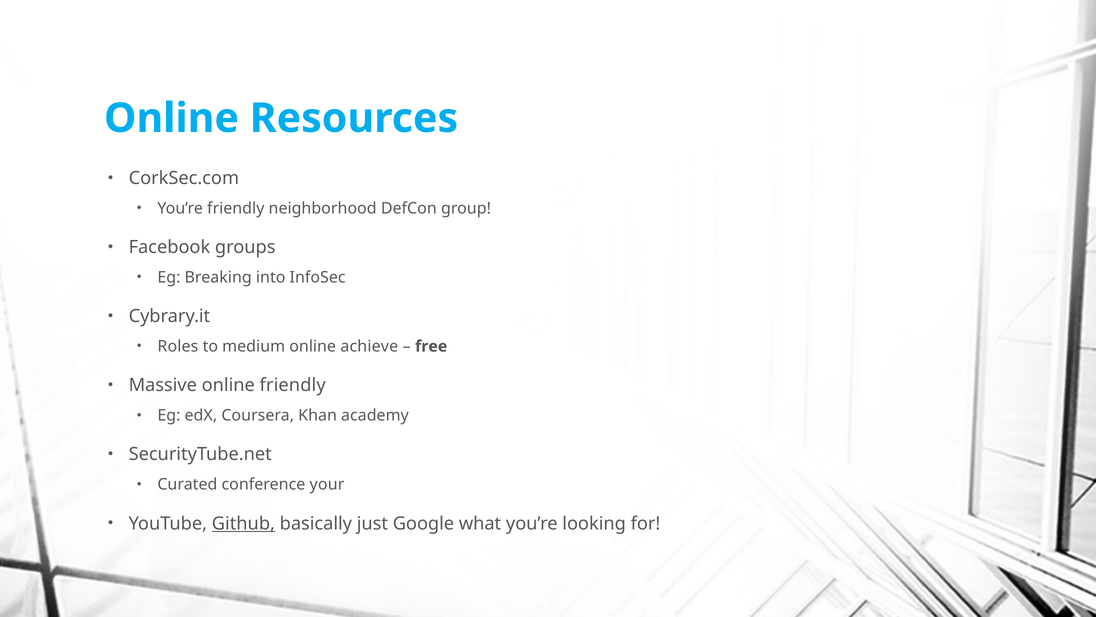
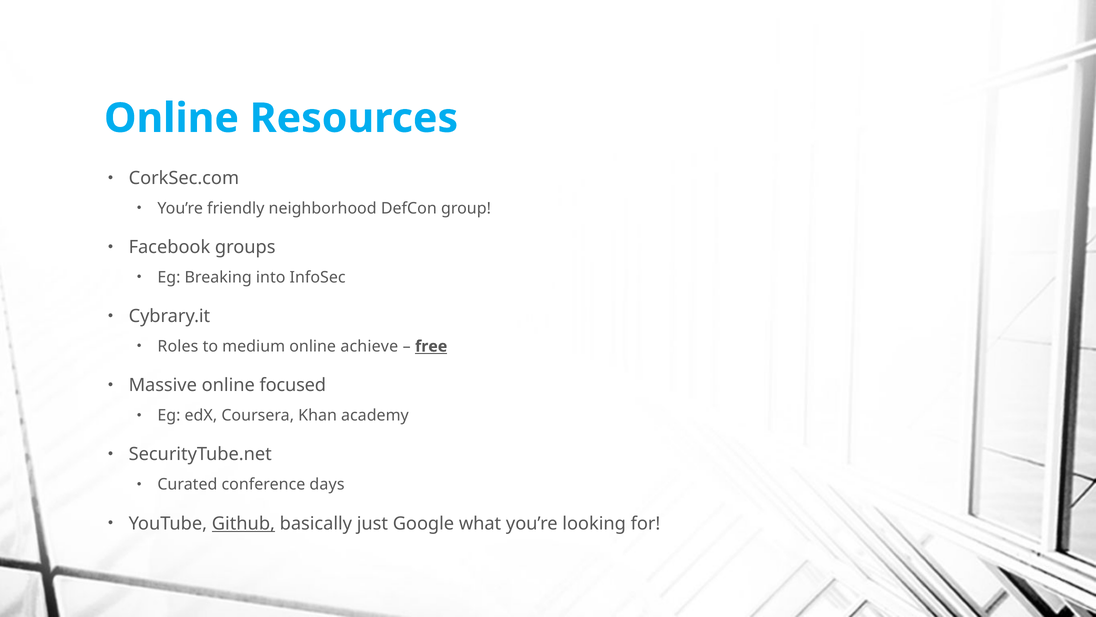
free underline: none -> present (431, 346)
online friendly: friendly -> focused (293, 385)
your: your -> days (327, 484)
